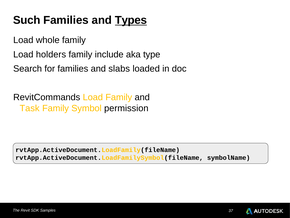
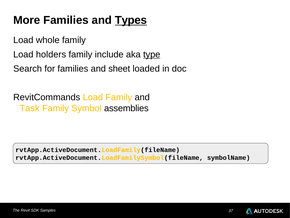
Such: Such -> More (27, 20)
type underline: none -> present (152, 54)
slabs: slabs -> sheet (119, 69)
permission: permission -> assemblies (126, 108)
